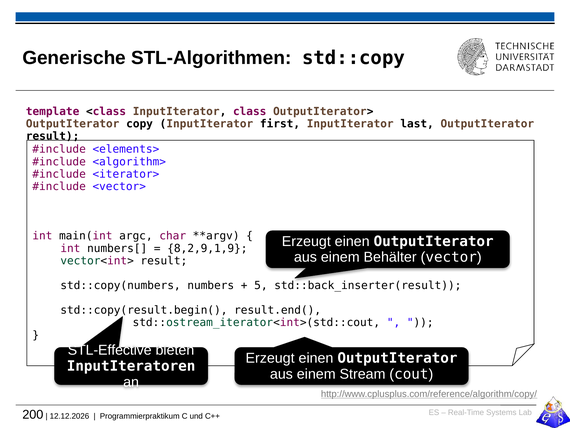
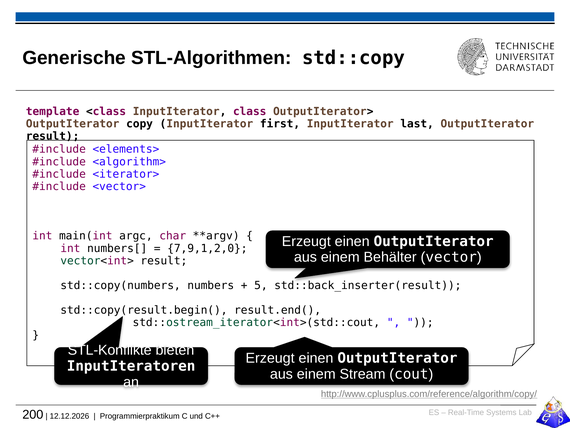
8,2,9,1,9: 8,2,9,1,9 -> 7,9,1,2,0 (207, 248)
STL-Effective: STL-Effective -> STL-Konflikte (110, 350)
